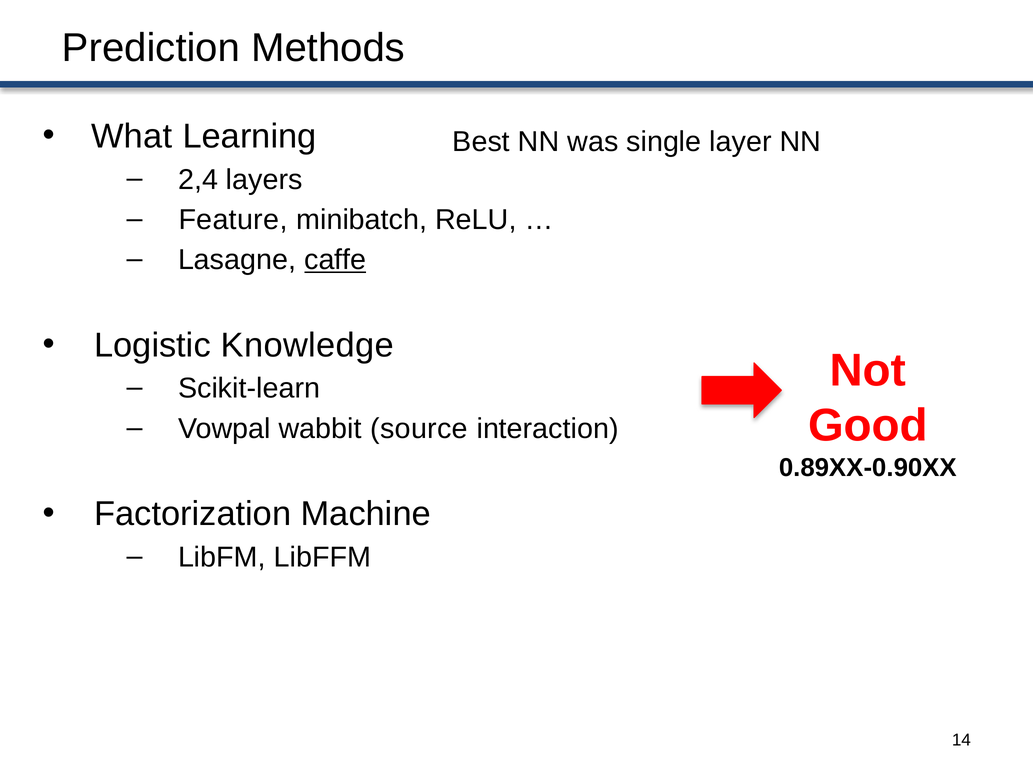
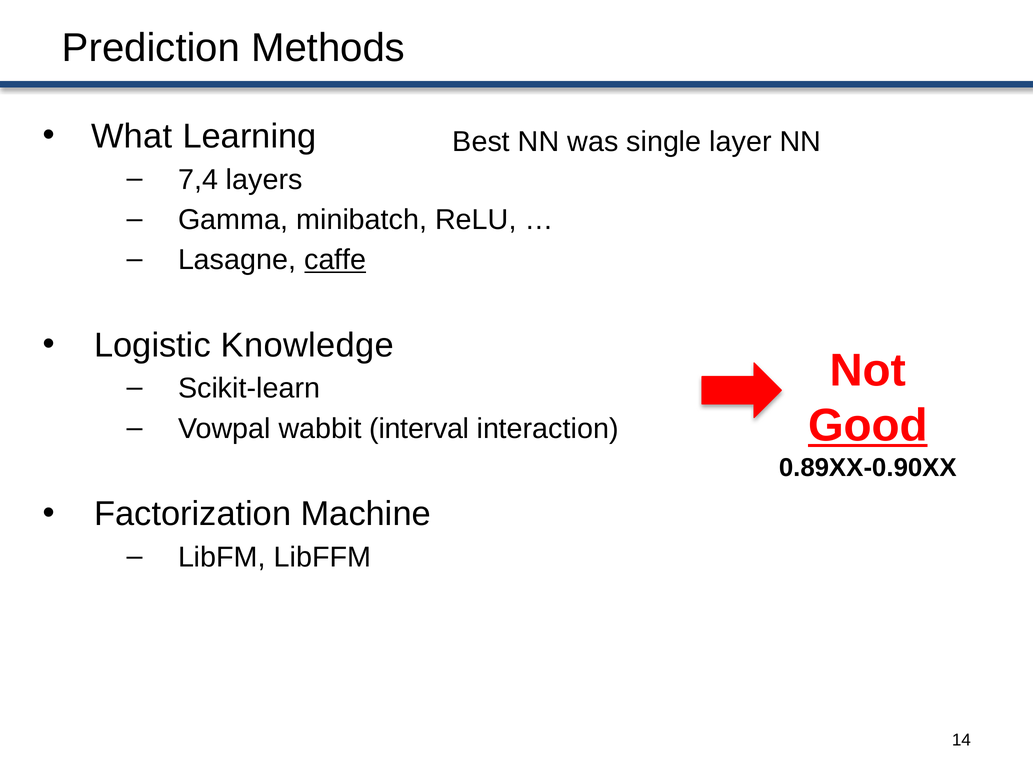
2,4: 2,4 -> 7,4 (198, 179)
Feature: Feature -> Gamma (233, 220)
Good underline: none -> present (868, 426)
source: source -> interval (419, 429)
